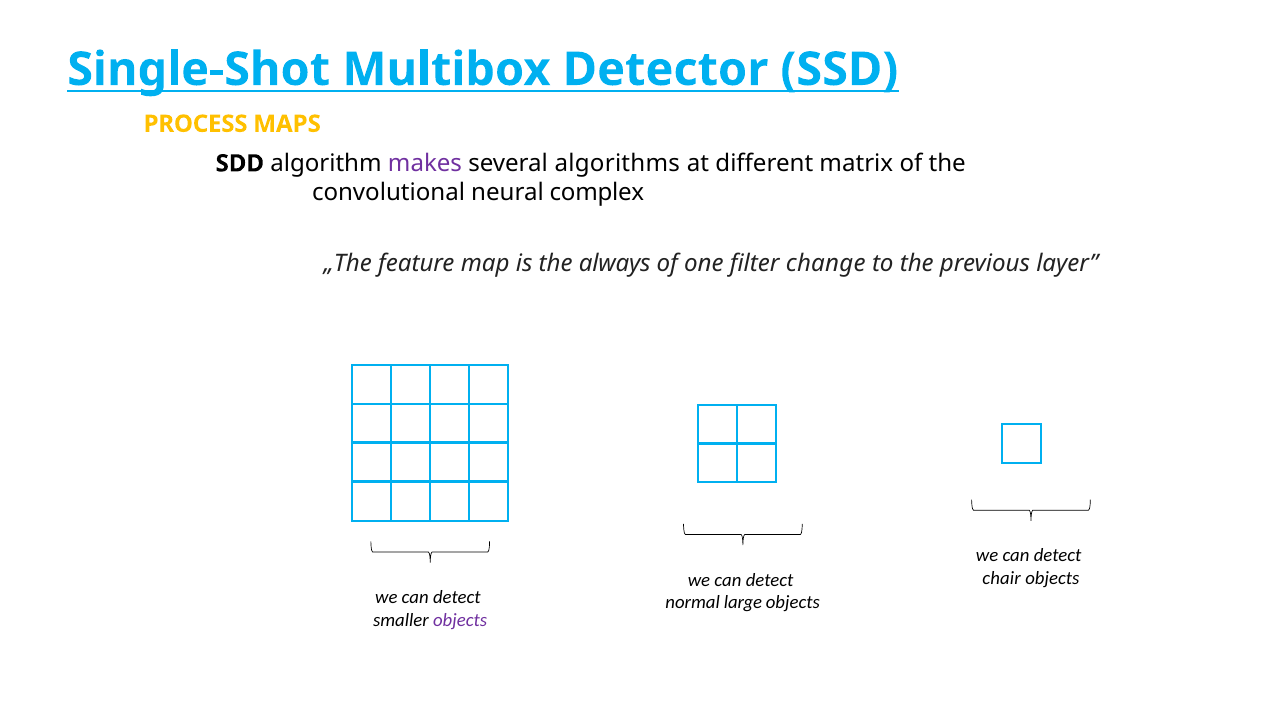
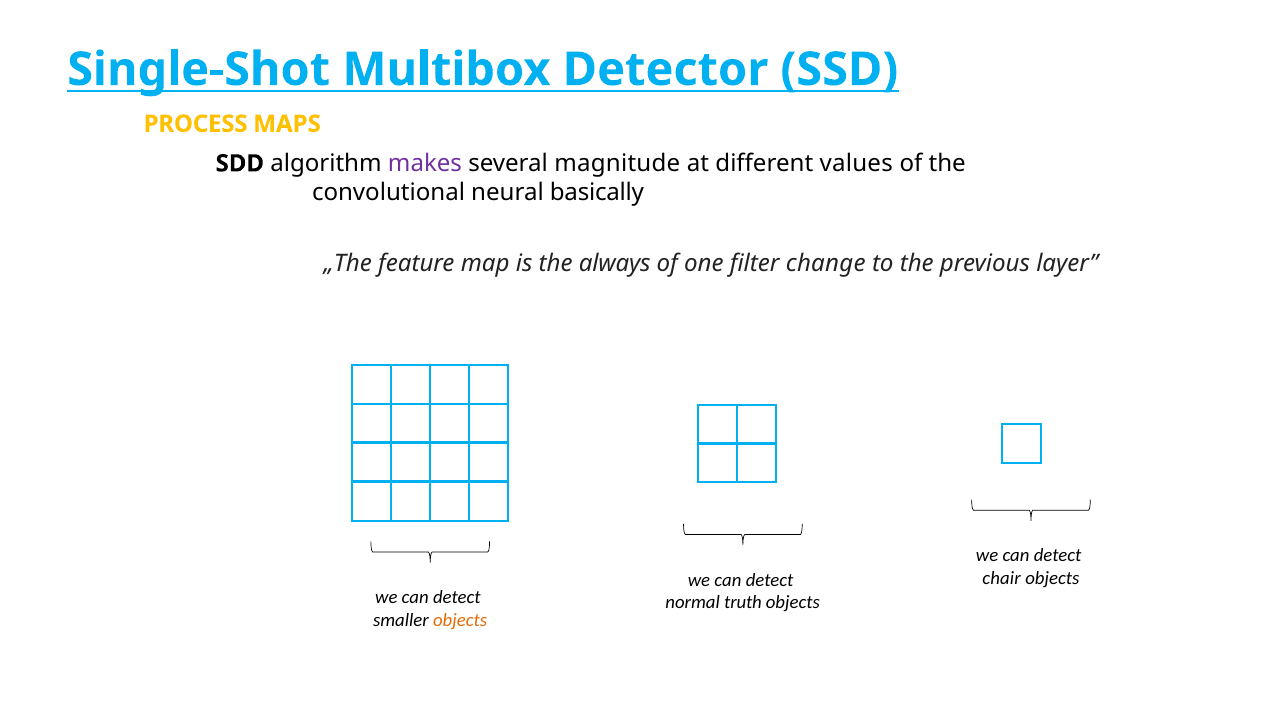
algorithms: algorithms -> magnitude (617, 164)
matrix: matrix -> values (856, 164)
complex: complex -> basically (597, 193)
large: large -> truth (743, 603)
objects colour: purple -> orange (460, 620)
